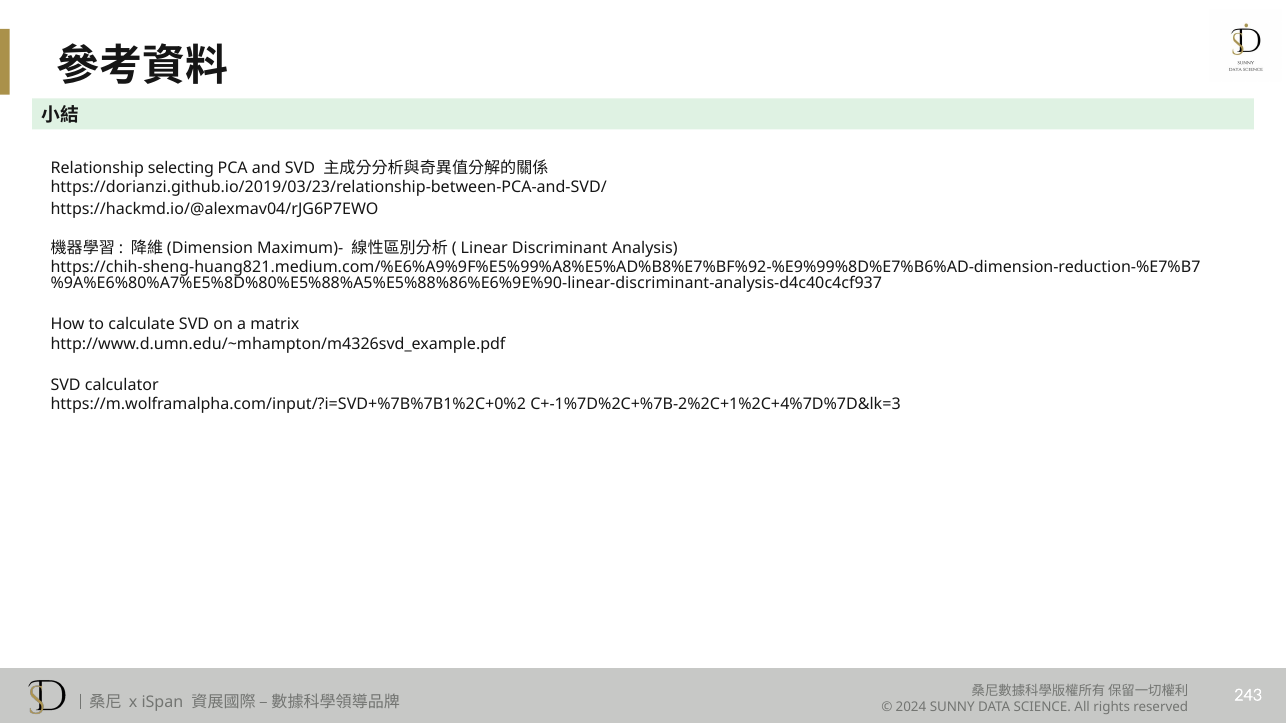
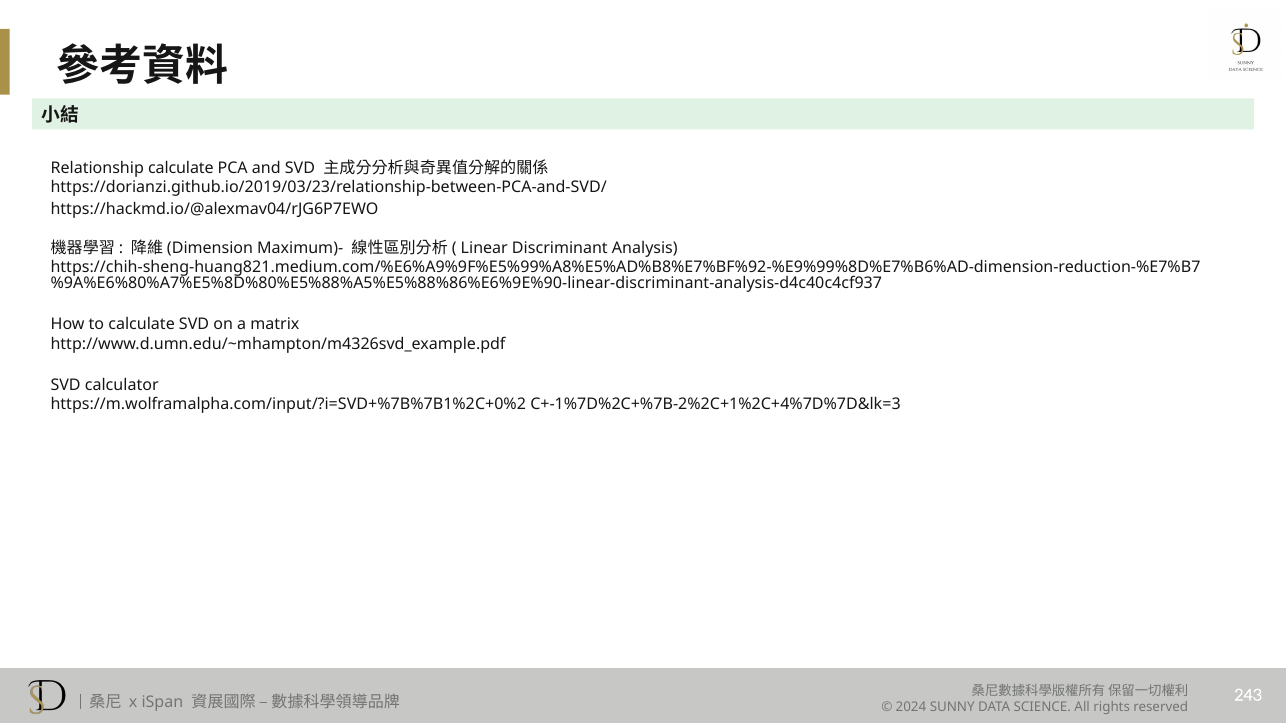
Relationship selecting: selecting -> calculate (181, 168)
